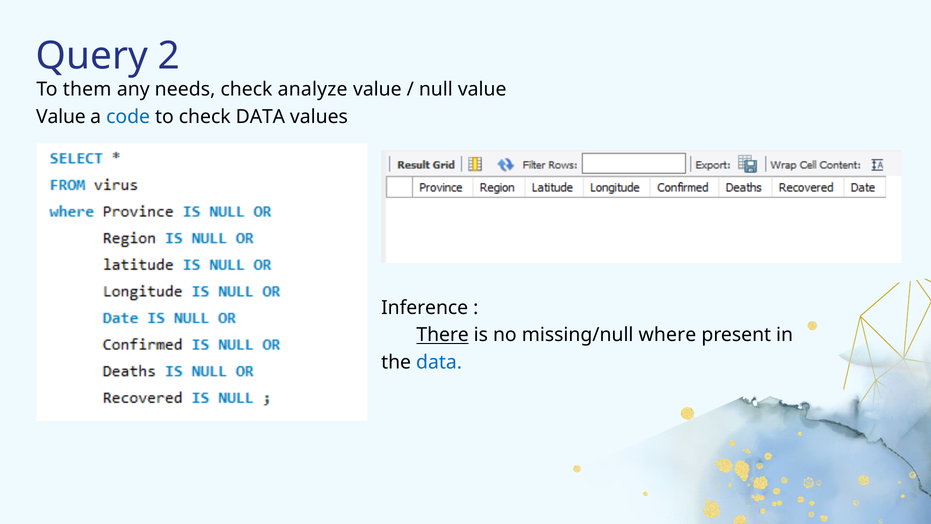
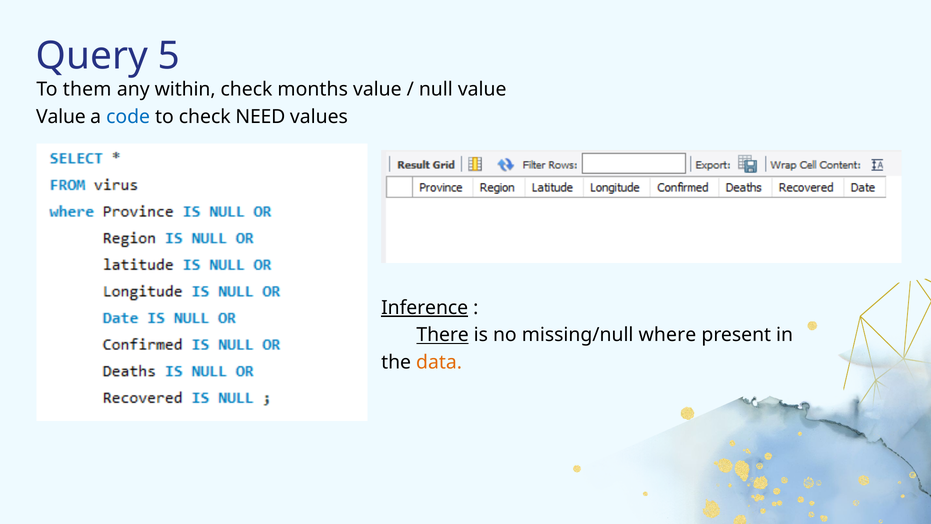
2: 2 -> 5 (169, 56)
needs: needs -> within (185, 89)
analyze: analyze -> months (313, 89)
check DATA: DATA -> NEED (260, 117)
Inference underline: none -> present (425, 308)
data colour: blue -> orange (439, 362)
